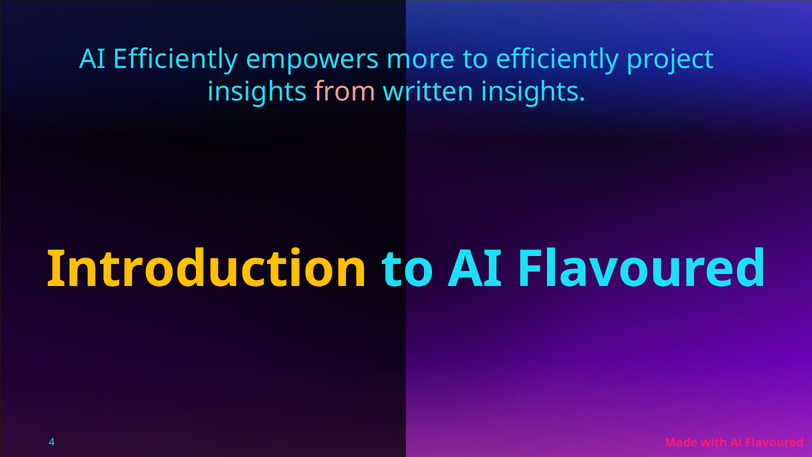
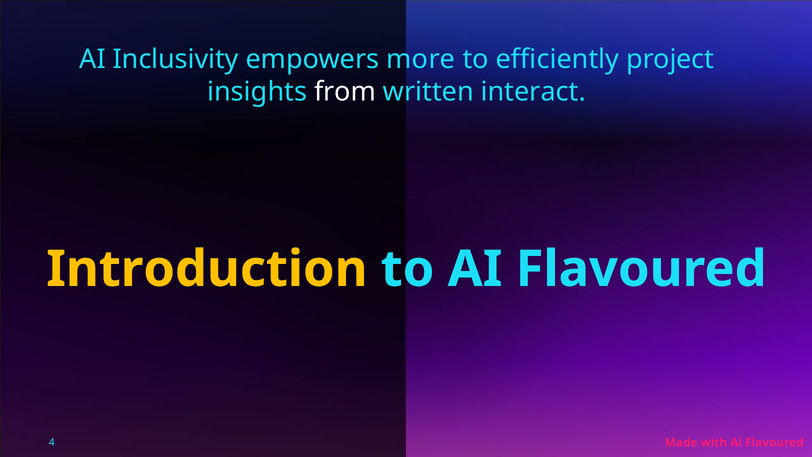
AI Efficiently: Efficiently -> Inclusivity (176, 59)
from colour: pink -> white (345, 92)
written insights: insights -> interact (533, 92)
